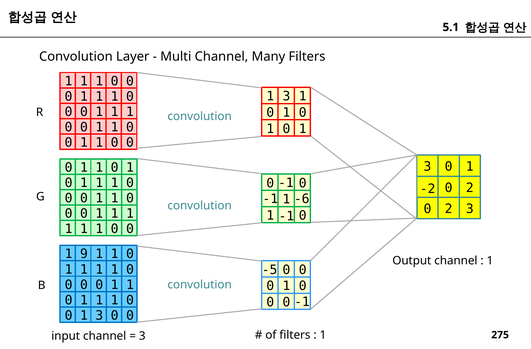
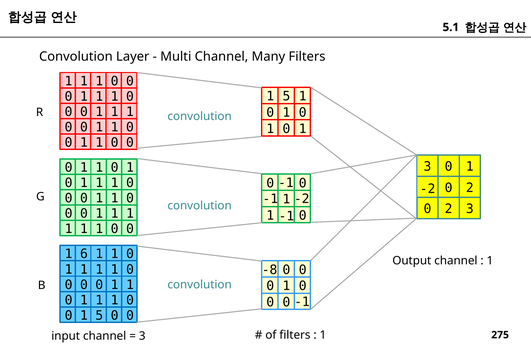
3: 3 -> 5 (286, 96)
-6: -6 -> -2 (302, 199)
9: 9 -> 6 (84, 254)
-5: -5 -> -8 (270, 270)
3: 3 -> 5 (99, 315)
